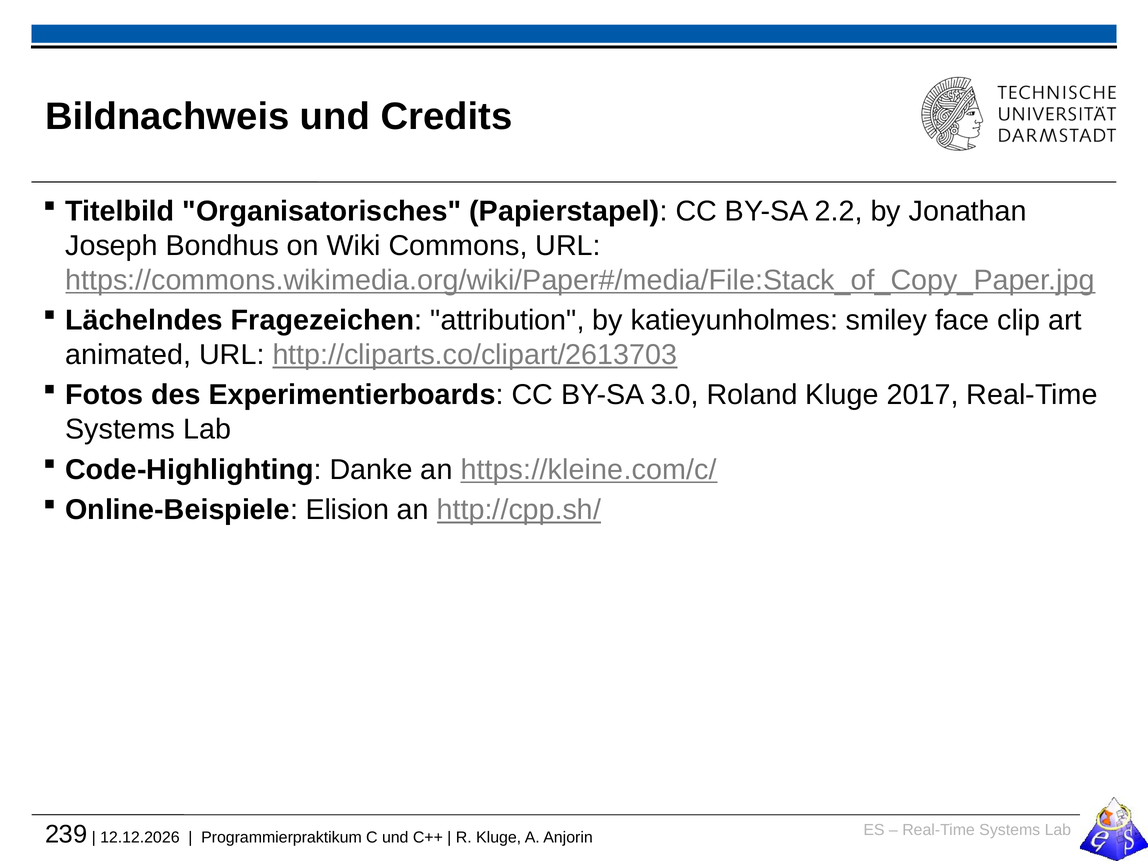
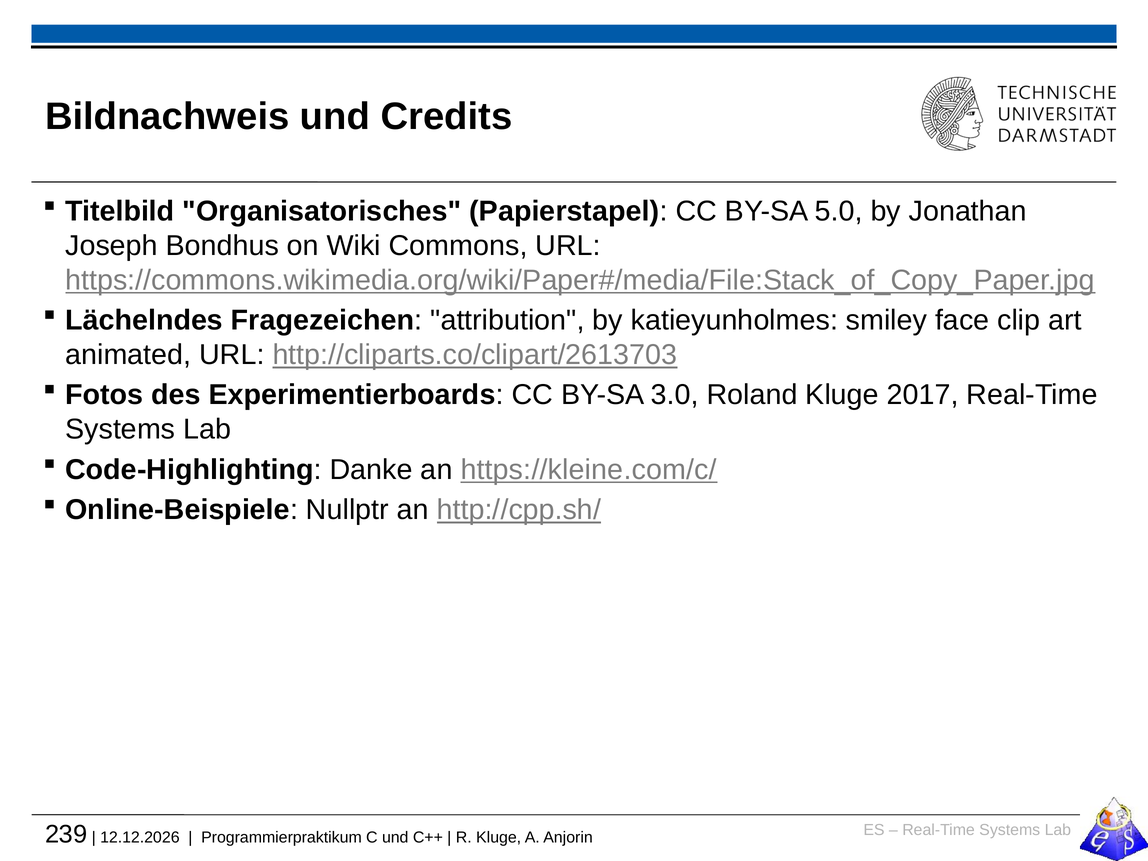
2.2: 2.2 -> 5.0 (839, 211)
Elision: Elision -> Nullptr (347, 510)
